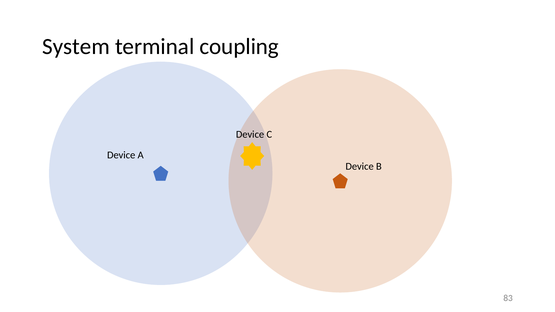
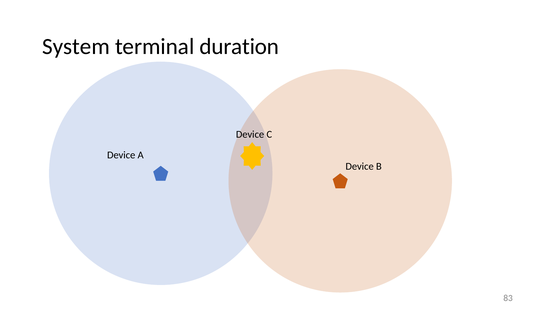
coupling: coupling -> duration (239, 47)
